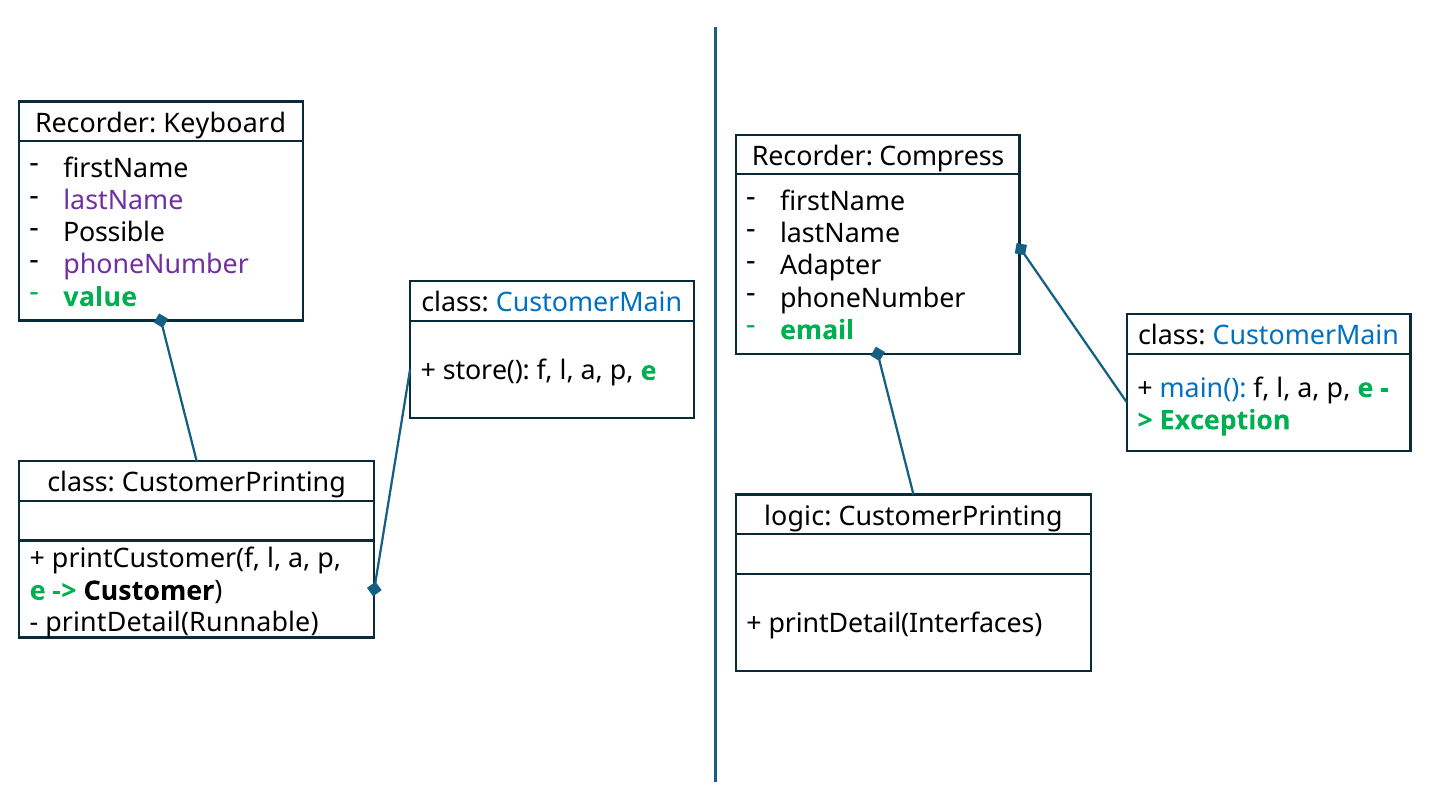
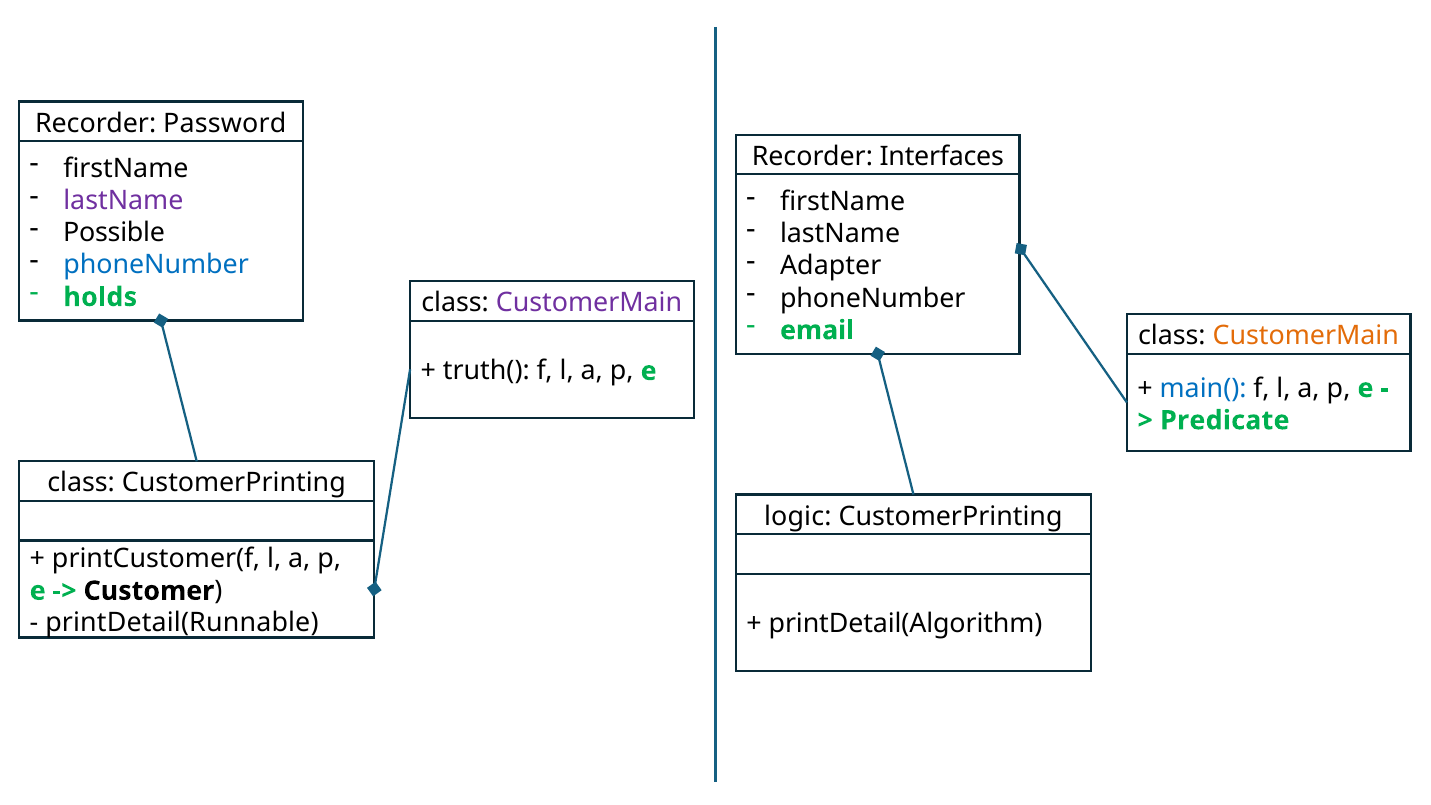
Keyboard: Keyboard -> Password (225, 123)
Compress: Compress -> Interfaces (942, 156)
phoneNumber colour: purple -> blue (156, 265)
value: value -> holds (100, 297)
CustomerMain colour: blue -> purple (589, 303)
CustomerMain colour: blue -> orange (1306, 336)
store(: store( -> truth( (486, 371)
Exception: Exception -> Predicate (1225, 420)
printDetail(Interfaces: printDetail(Interfaces -> printDetail(Algorithm (906, 624)
